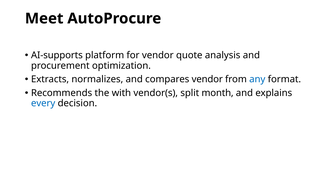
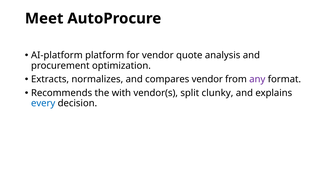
AI-supports: AI-supports -> AI-platform (57, 55)
any colour: blue -> purple (257, 79)
month: month -> clunky (217, 93)
